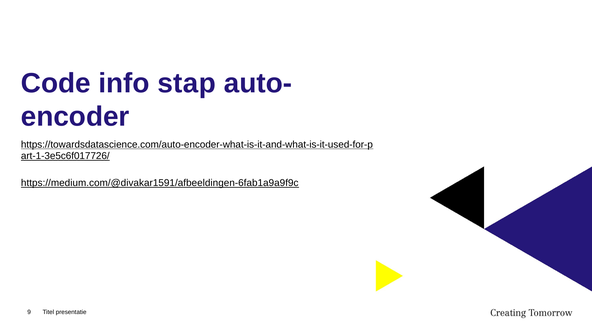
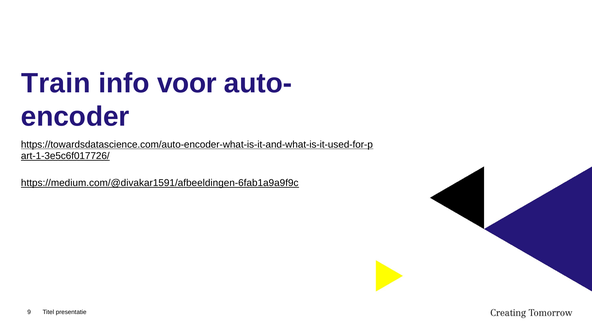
Code: Code -> Train (56, 83)
stap: stap -> voor (187, 83)
